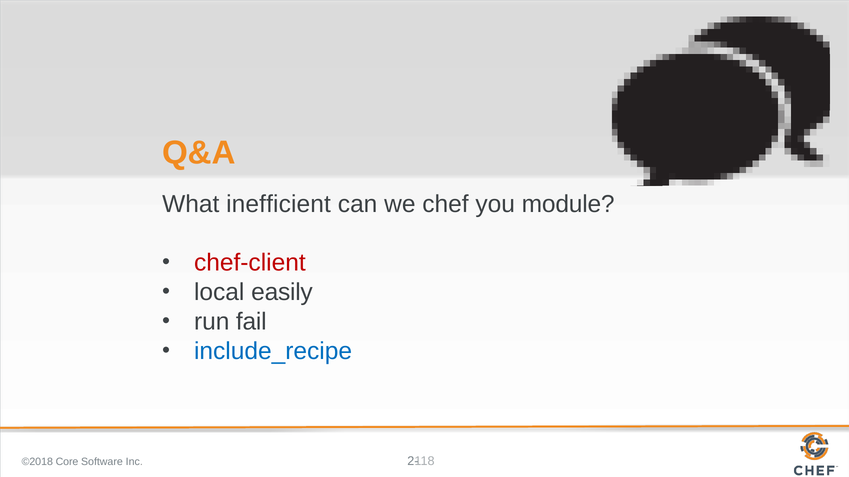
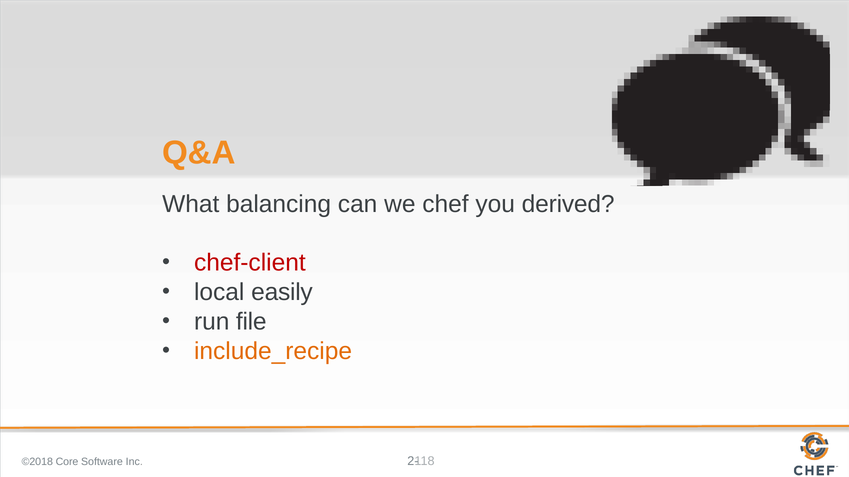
inefficient: inefficient -> balancing (279, 204)
module: module -> derived (568, 204)
fail: fail -> file (251, 322)
include_recipe colour: blue -> orange (273, 351)
